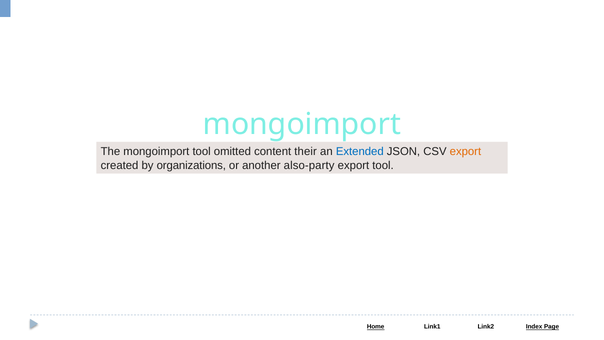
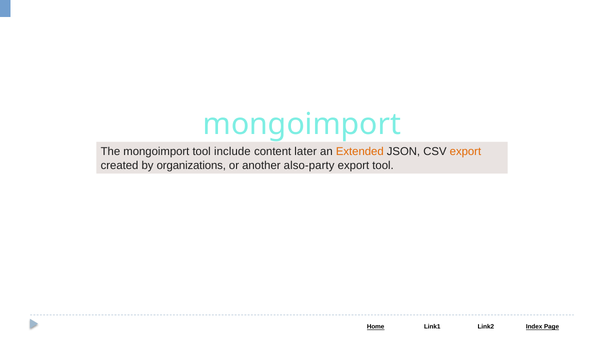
omitted: omitted -> include (232, 152)
their: their -> later (306, 152)
Extended colour: blue -> orange (360, 152)
